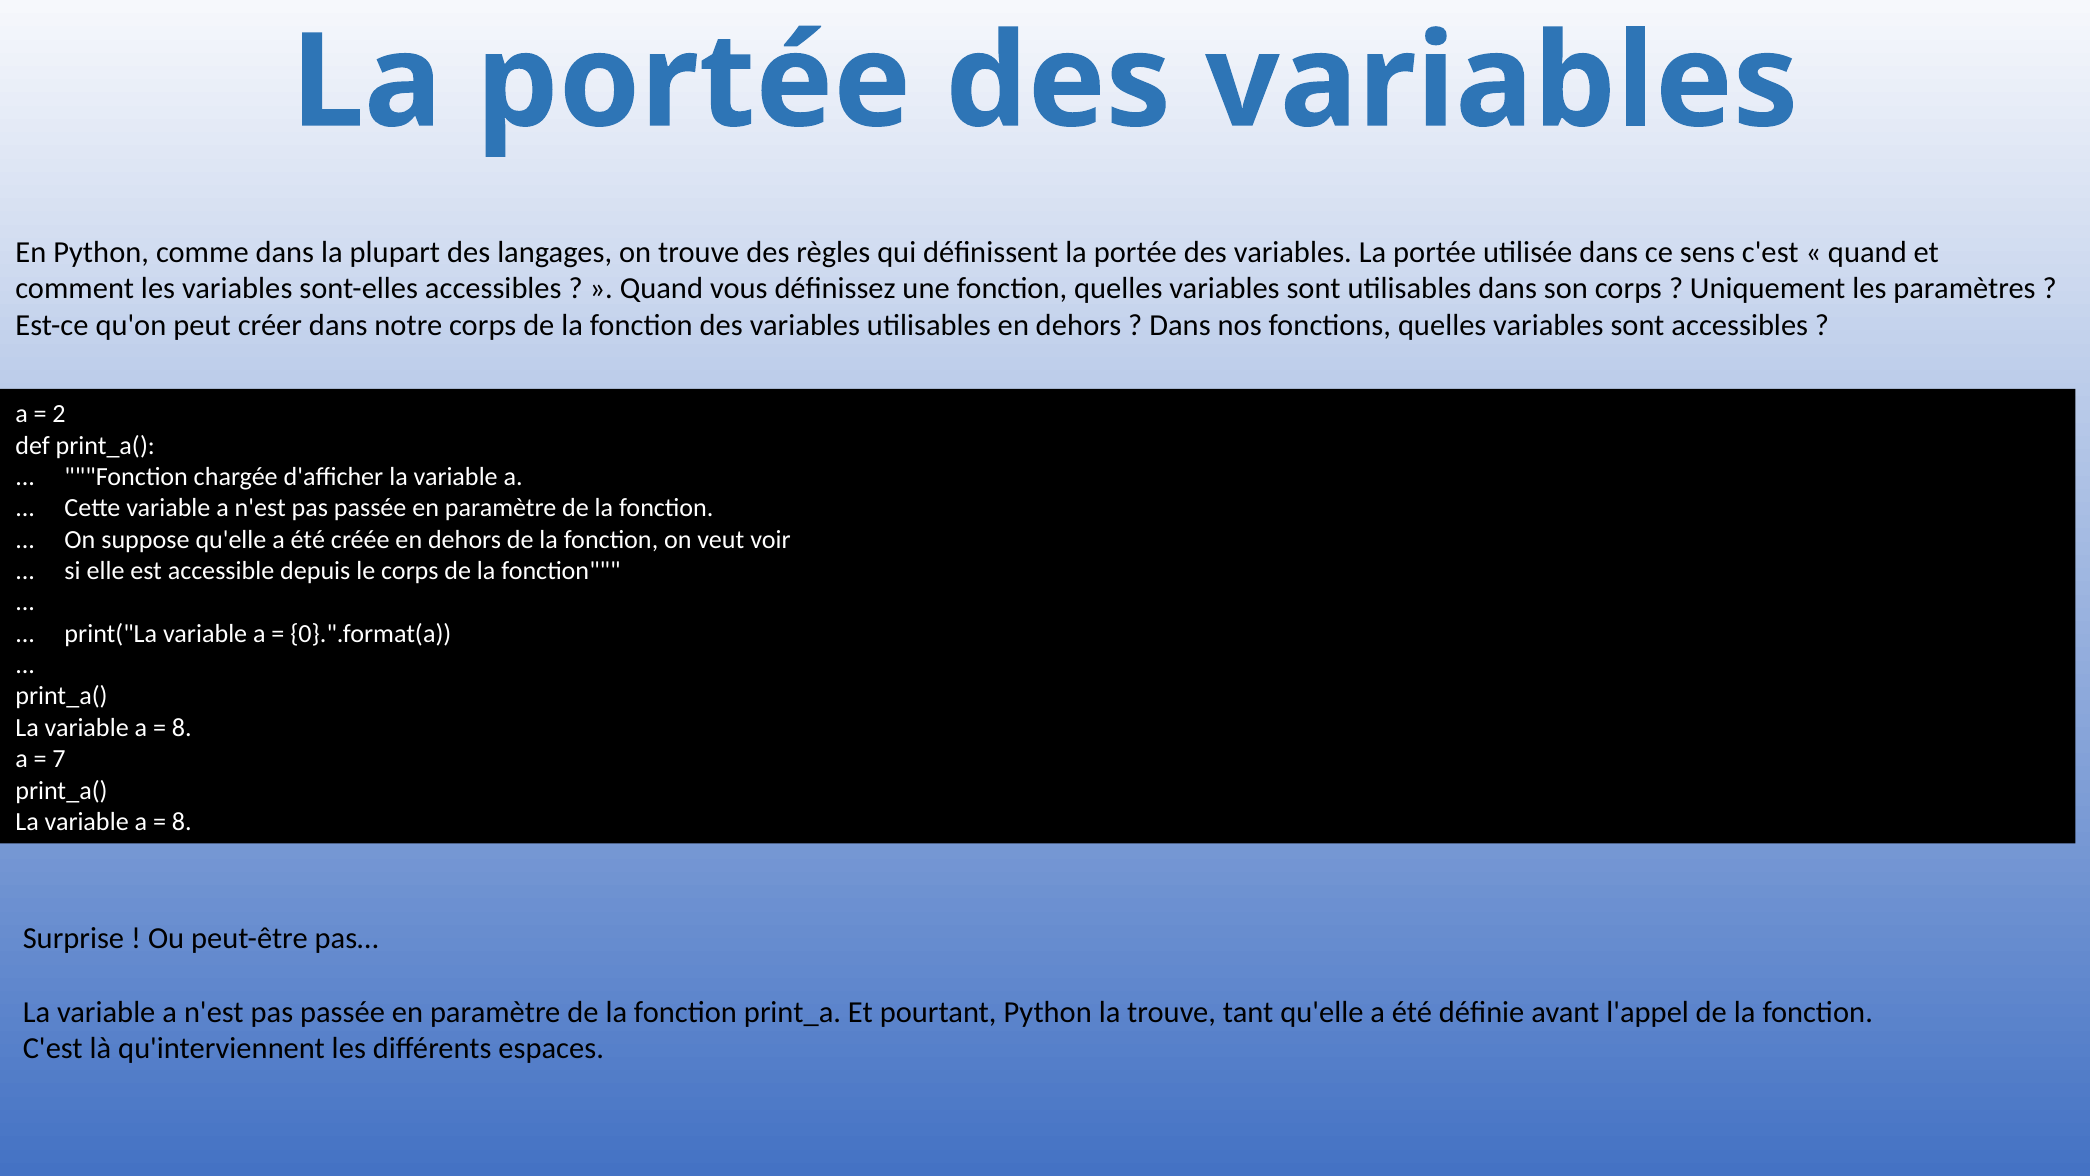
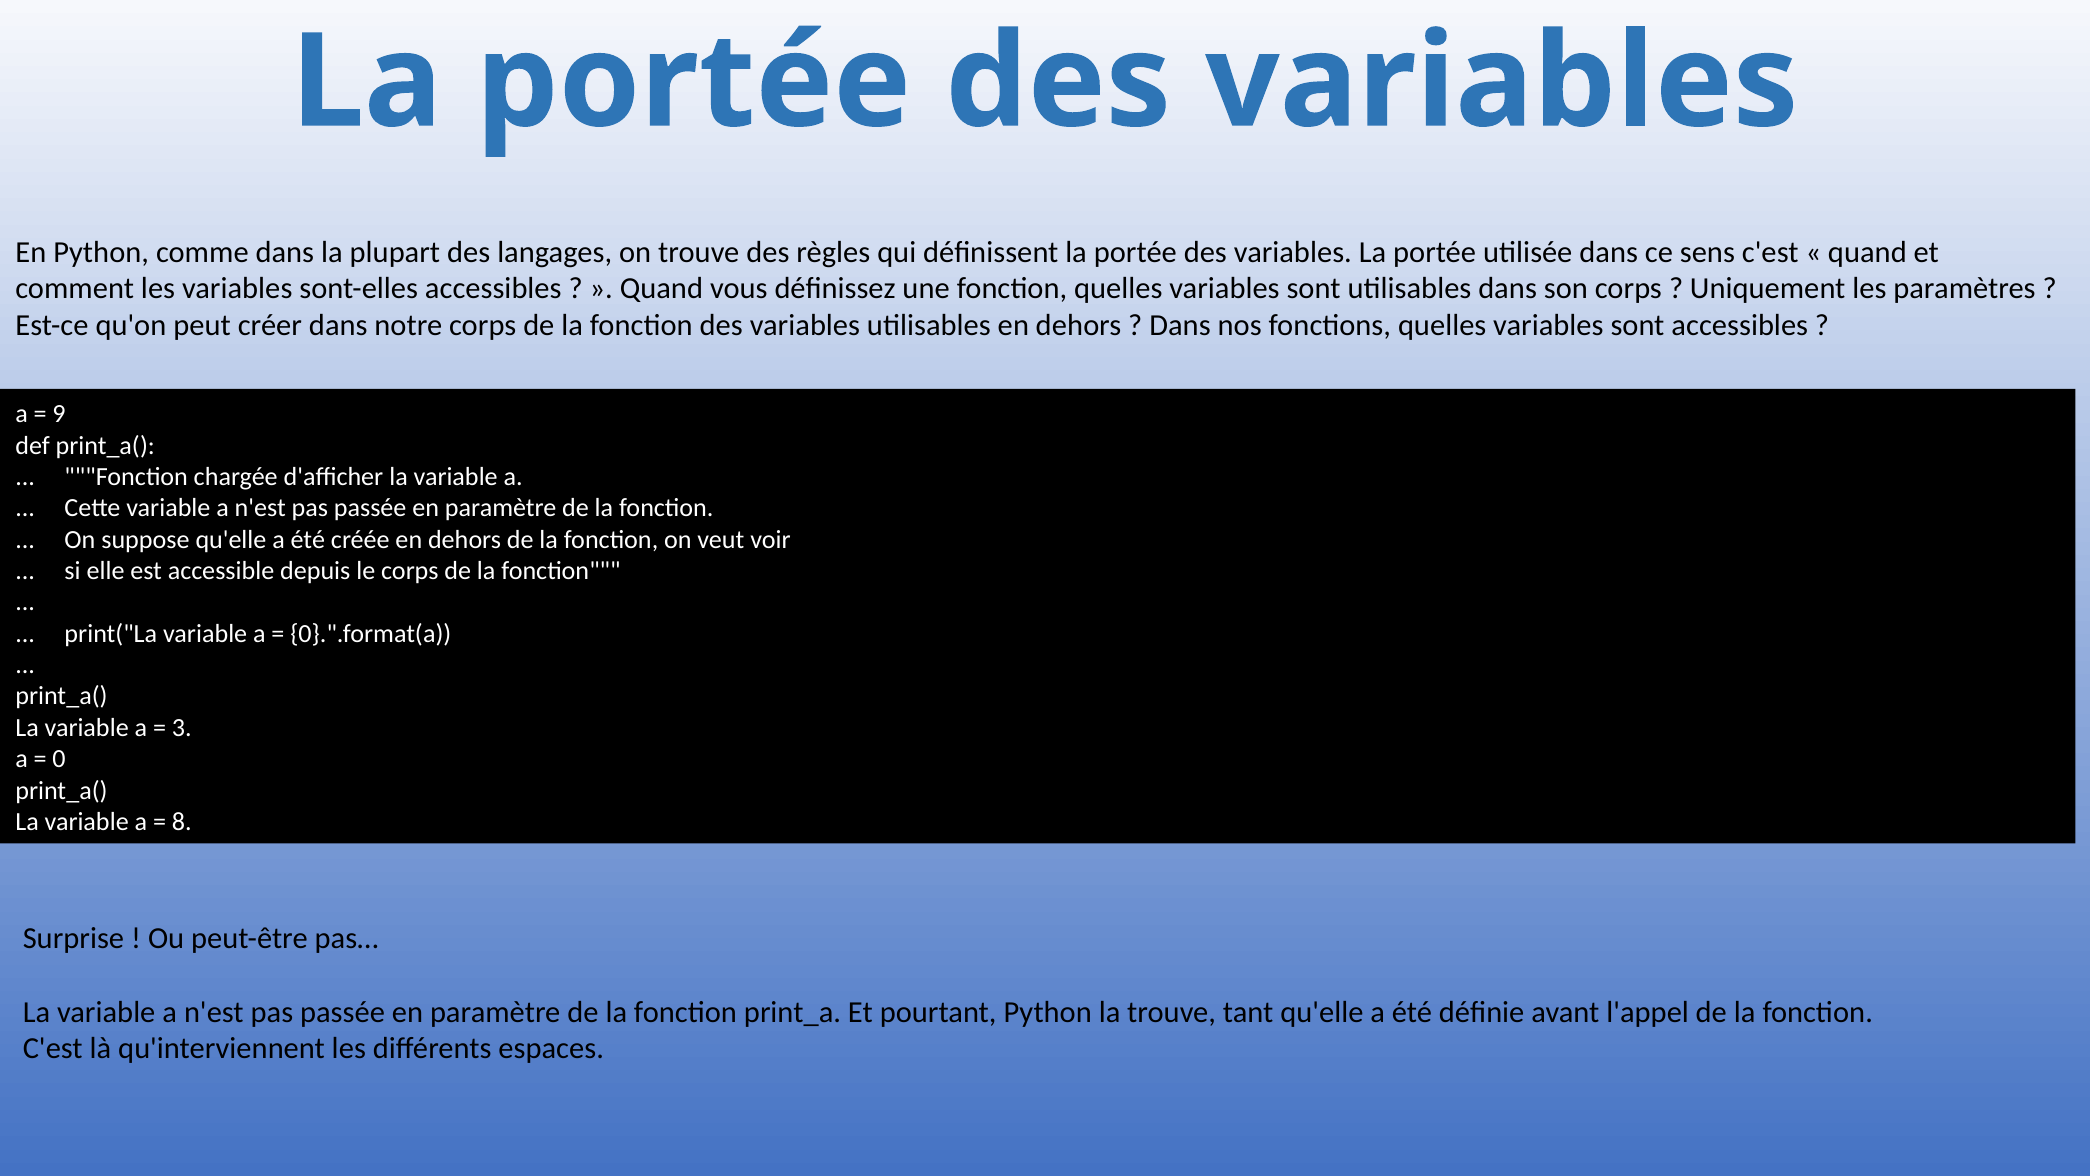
2: 2 -> 9 (59, 414)
8: 8 -> 3 (182, 727)
7: 7 -> 0 (59, 759)
